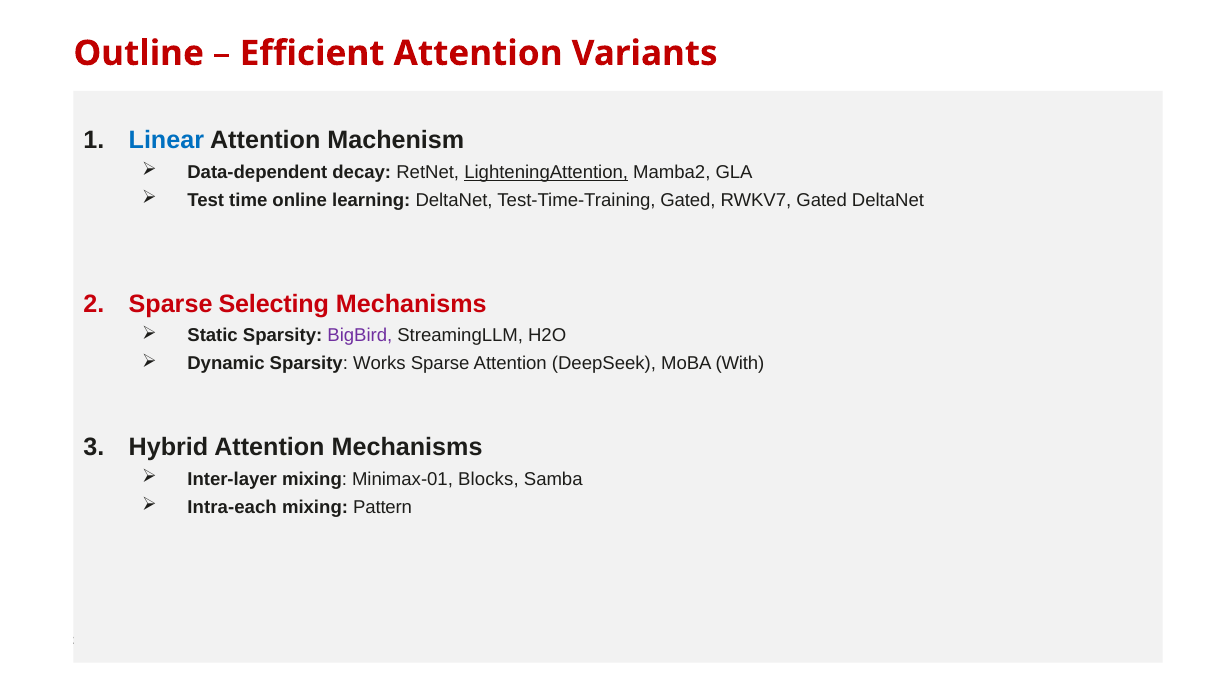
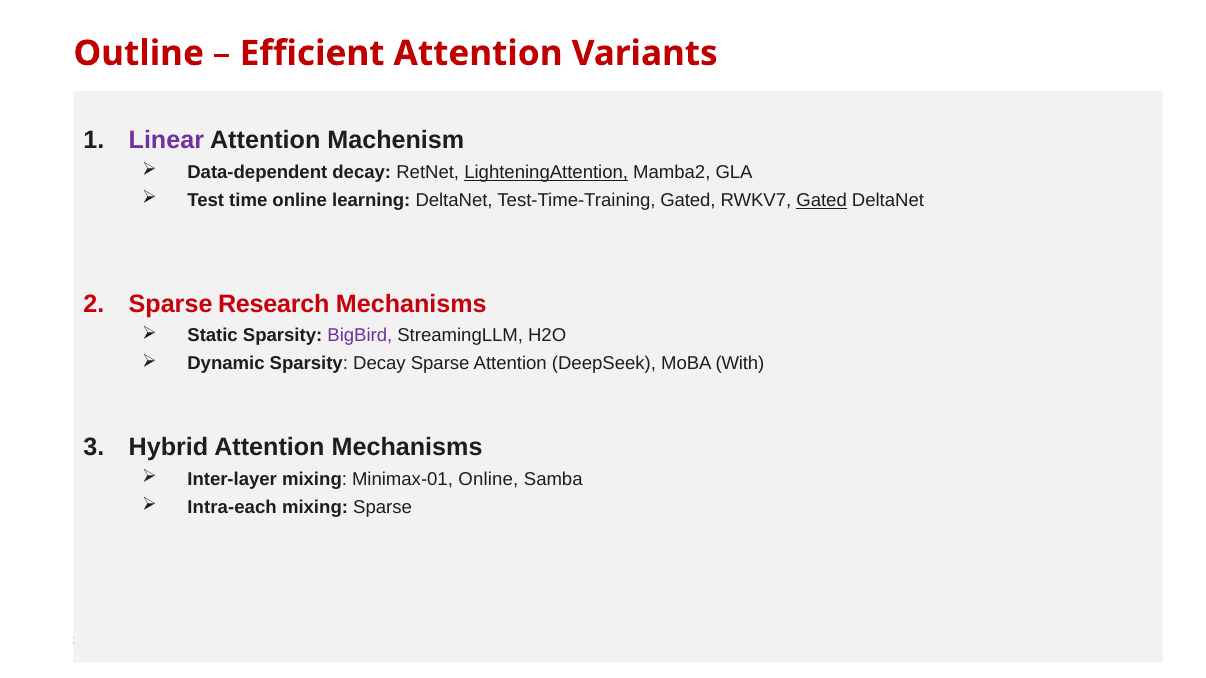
Linear colour: blue -> purple (166, 141)
Gated underline: none -> present (822, 201)
Selecting: Selecting -> Research (274, 304)
Sparsity Works: Works -> Decay (379, 364)
Minimax-01 Blocks: Blocks -> Online (488, 479)
mixing Pattern: Pattern -> Sparse (383, 507)
